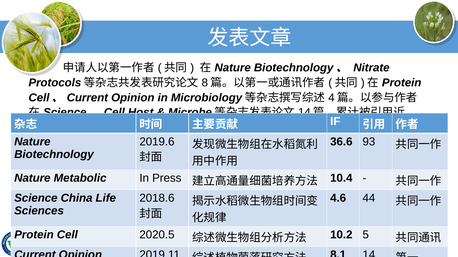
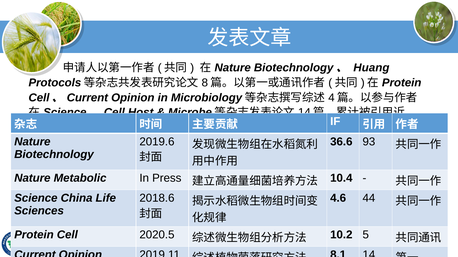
Nitrate: Nitrate -> Huang (371, 68)
